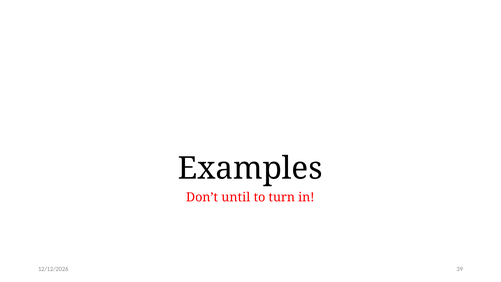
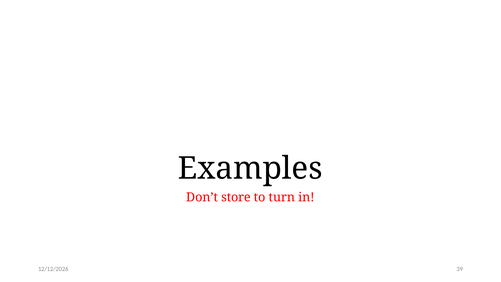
until: until -> store (236, 197)
